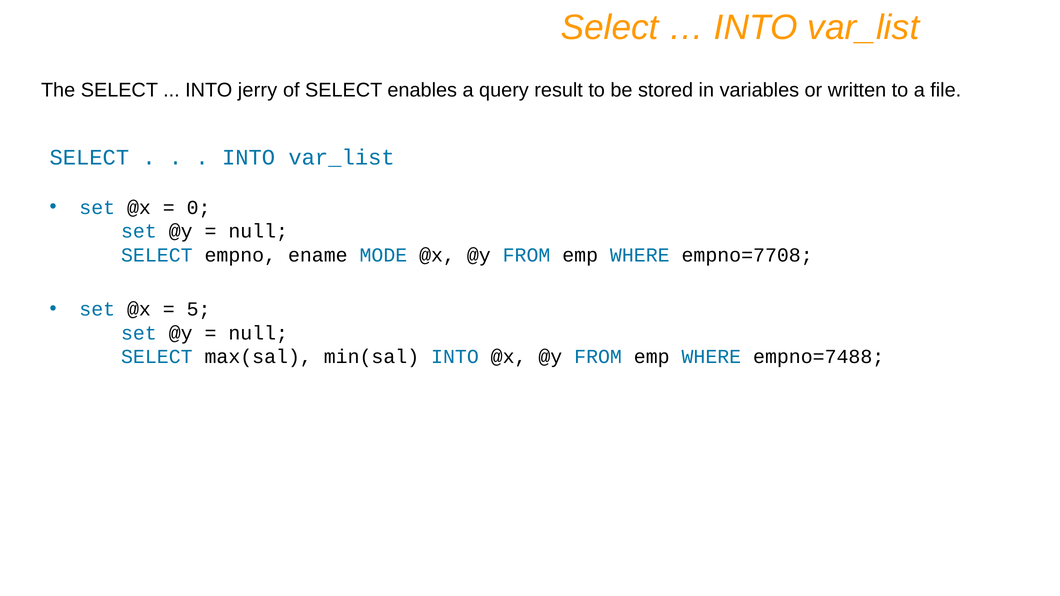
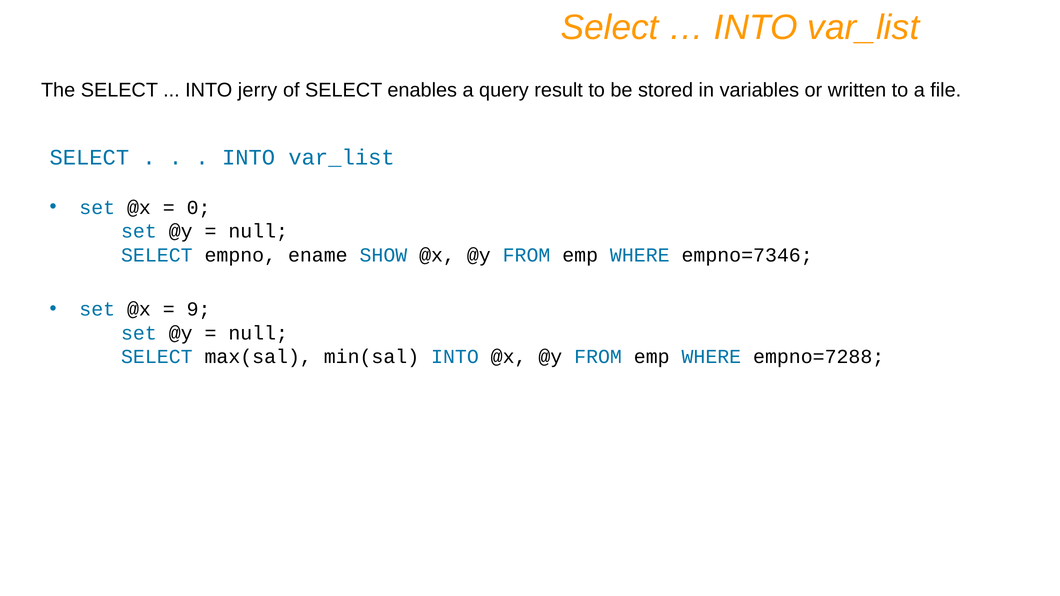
MODE: MODE -> SHOW (383, 255)
empno=7708: empno=7708 -> empno=7346 (747, 255)
5: 5 -> 9 (199, 309)
empno=7488: empno=7488 -> empno=7288 (819, 357)
